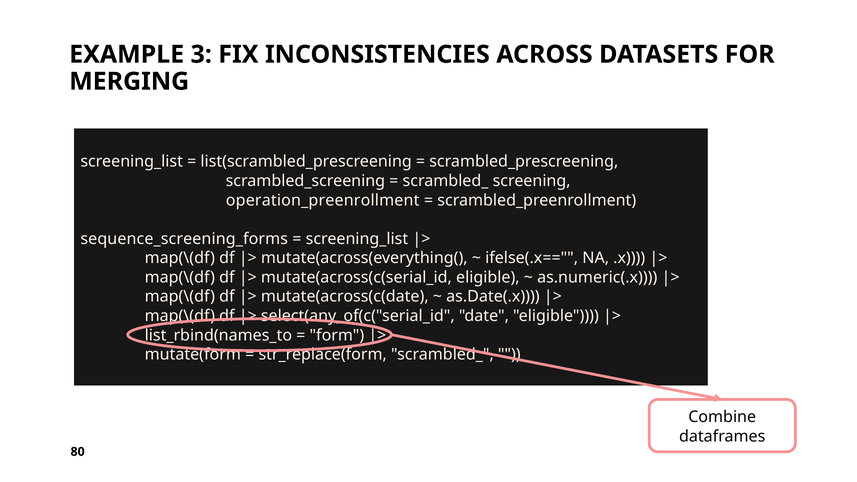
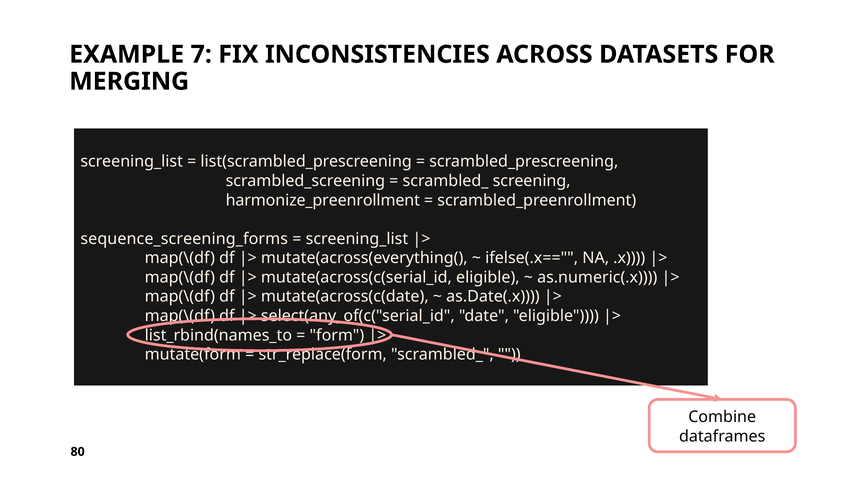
3: 3 -> 7 (201, 54)
operation_preenrollment: operation_preenrollment -> harmonize_preenrollment (323, 200)
